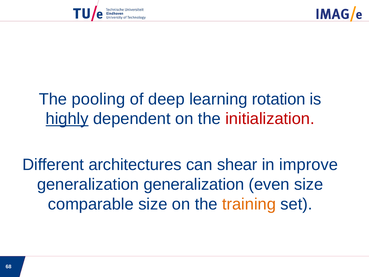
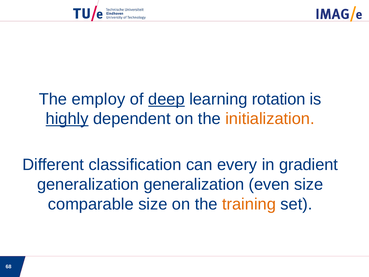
pooling: pooling -> employ (98, 99)
deep underline: none -> present (166, 99)
initialization colour: red -> orange (270, 119)
architectures: architectures -> classification (135, 165)
shear: shear -> every (237, 165)
improve: improve -> gradient (309, 165)
